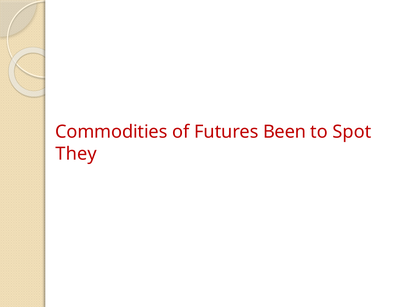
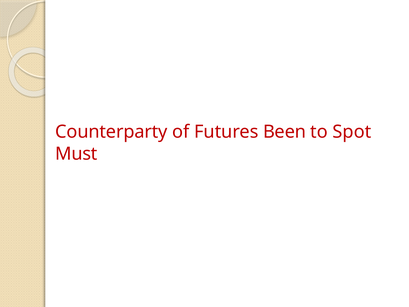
Commodities: Commodities -> Counterparty (111, 132)
They: They -> Must (76, 154)
